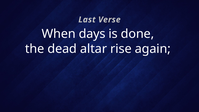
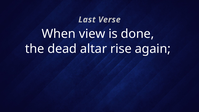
days: days -> view (92, 34)
